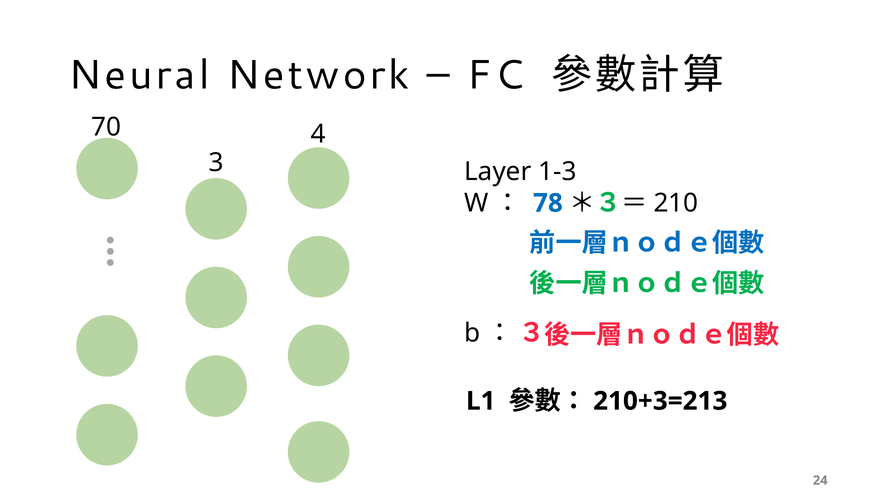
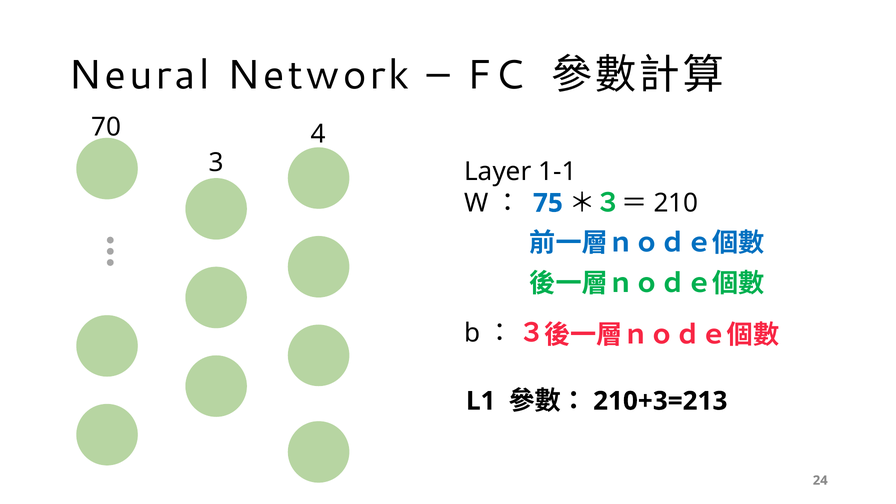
1-3: 1-3 -> 1-1 (557, 172)
78: 78 -> 75 (548, 203)
